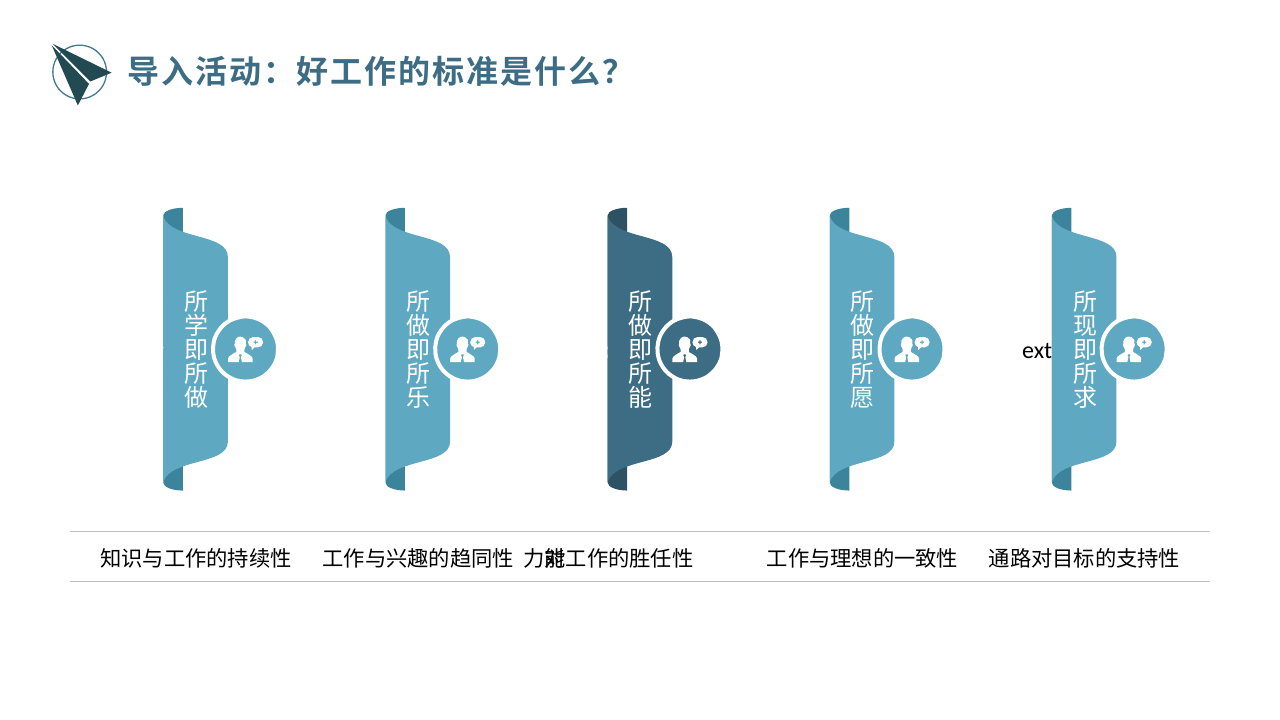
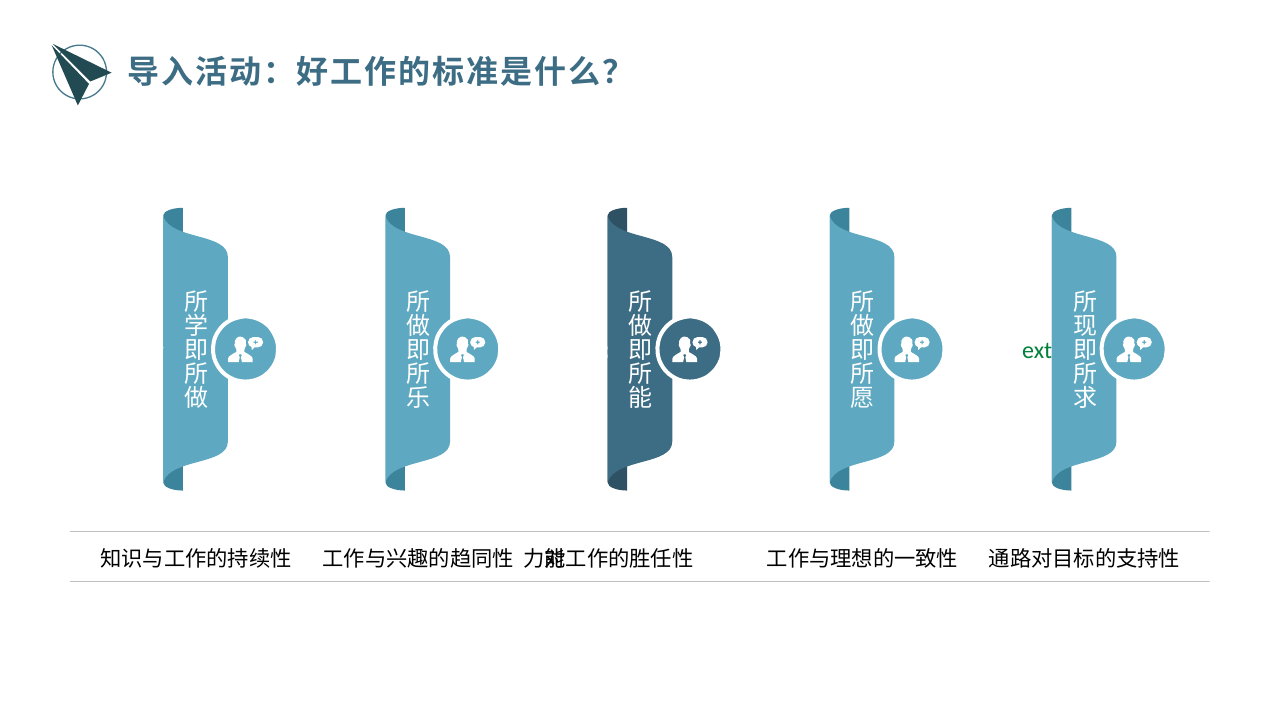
ext colour: black -> green (1037, 351)
